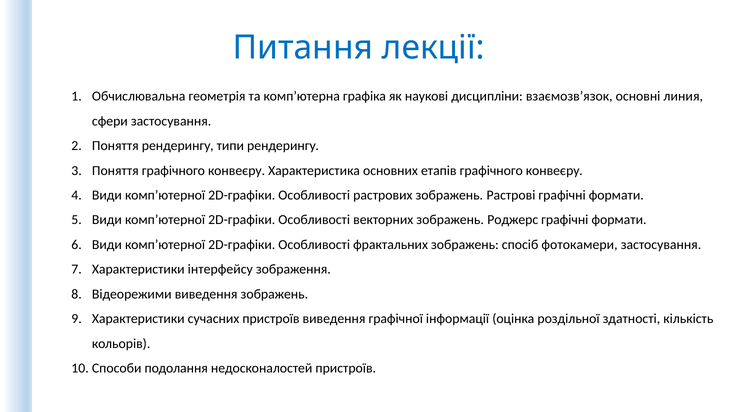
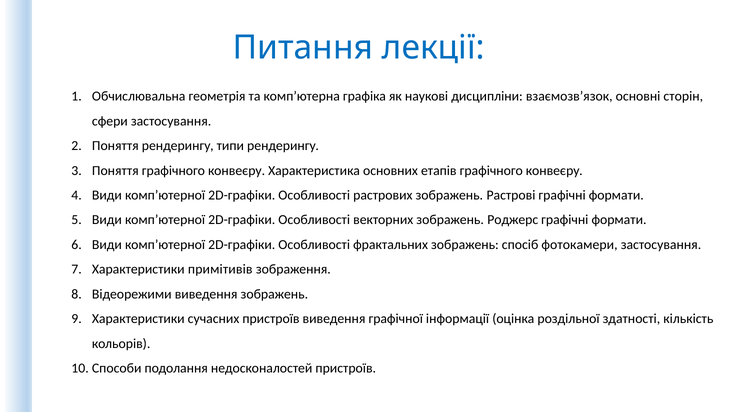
линия: линия -> сторін (683, 96)
інтерфейсу: інтерфейсу -> примітивів (220, 270)
